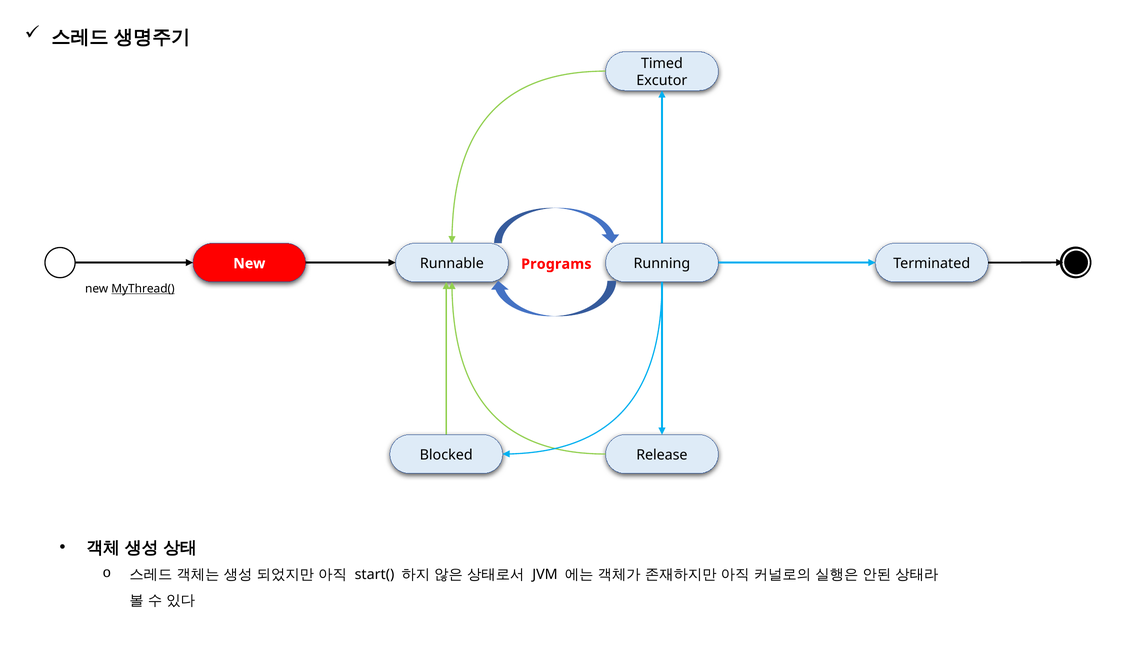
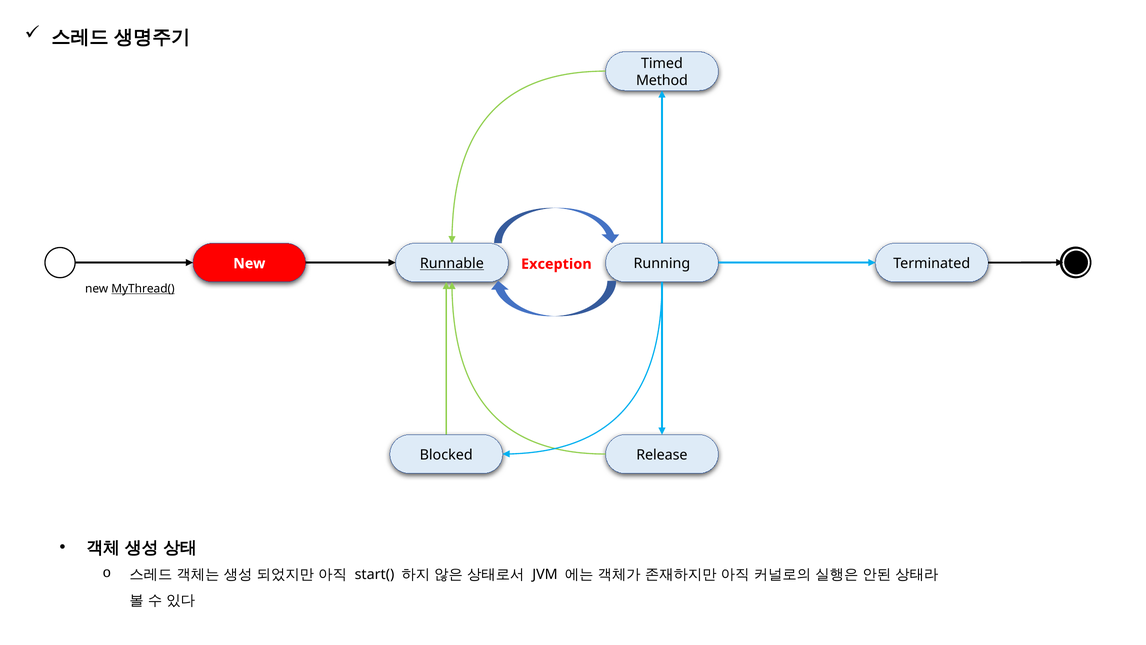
Excutor: Excutor -> Method (662, 81)
Runnable underline: none -> present (452, 263)
Programs: Programs -> Exception (556, 264)
